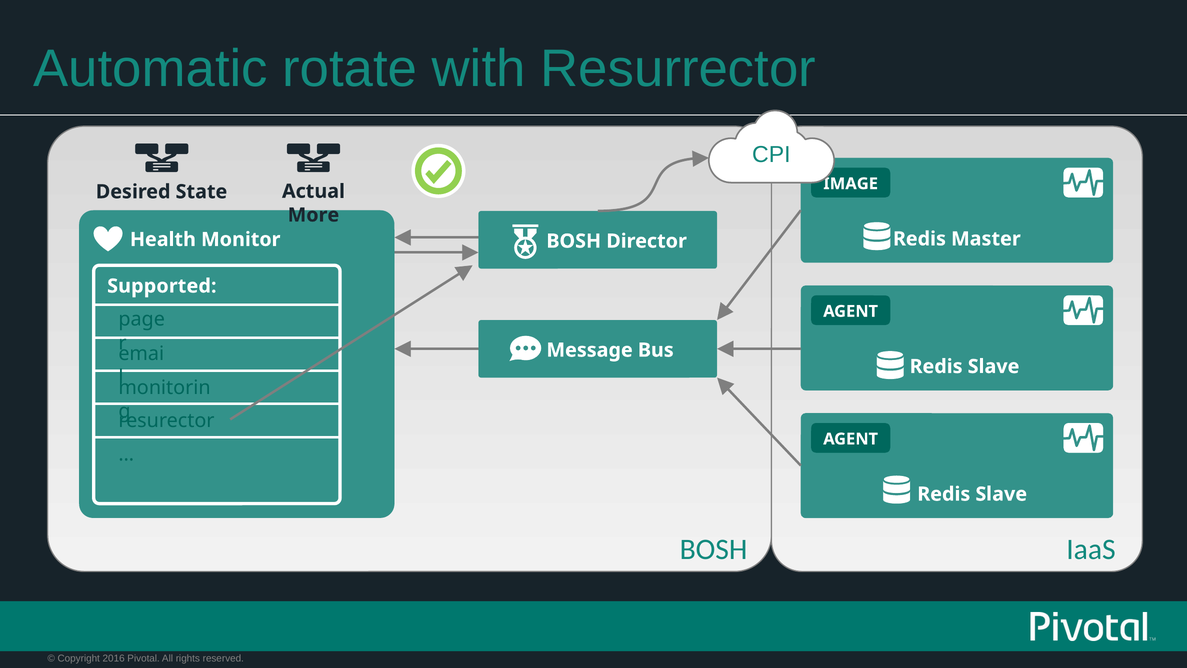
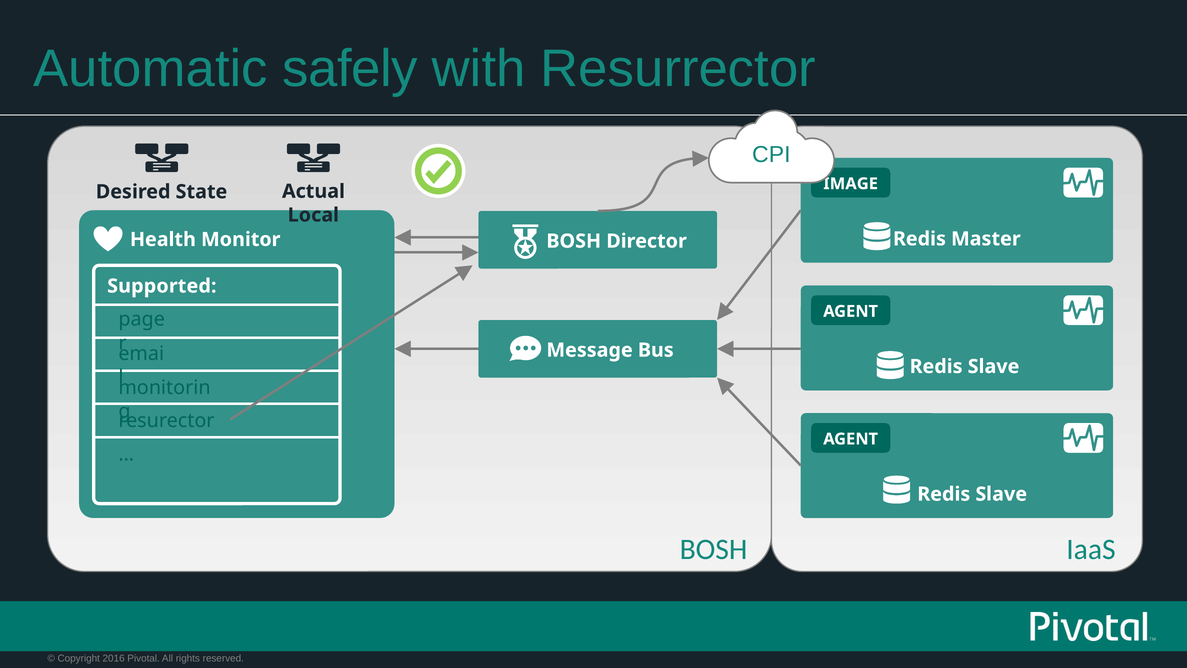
rotate: rotate -> safely (350, 69)
More: More -> Local (313, 215)
